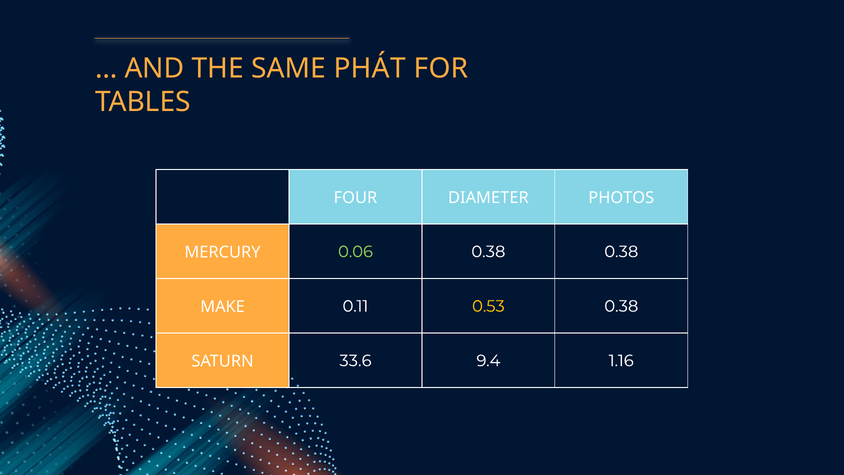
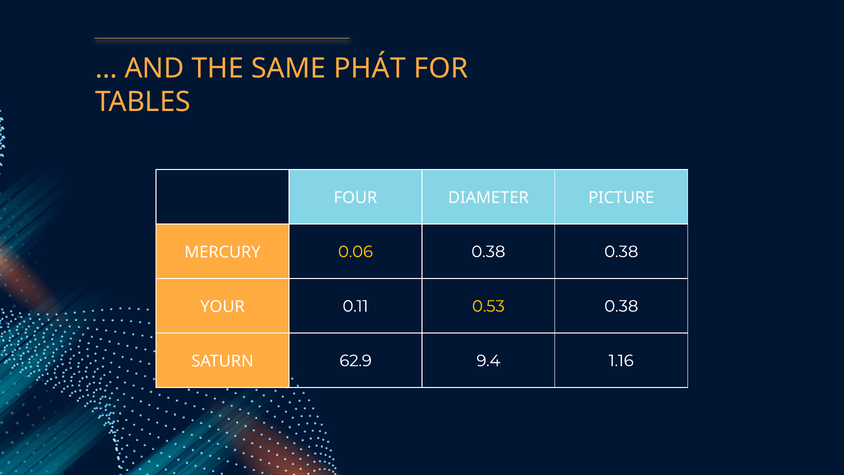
PHOTOS: PHOTOS -> PICTURE (621, 198)
0.06 colour: light green -> yellow (356, 252)
MAKE: MAKE -> YOUR (223, 307)
33.6: 33.6 -> 62.9 (356, 361)
